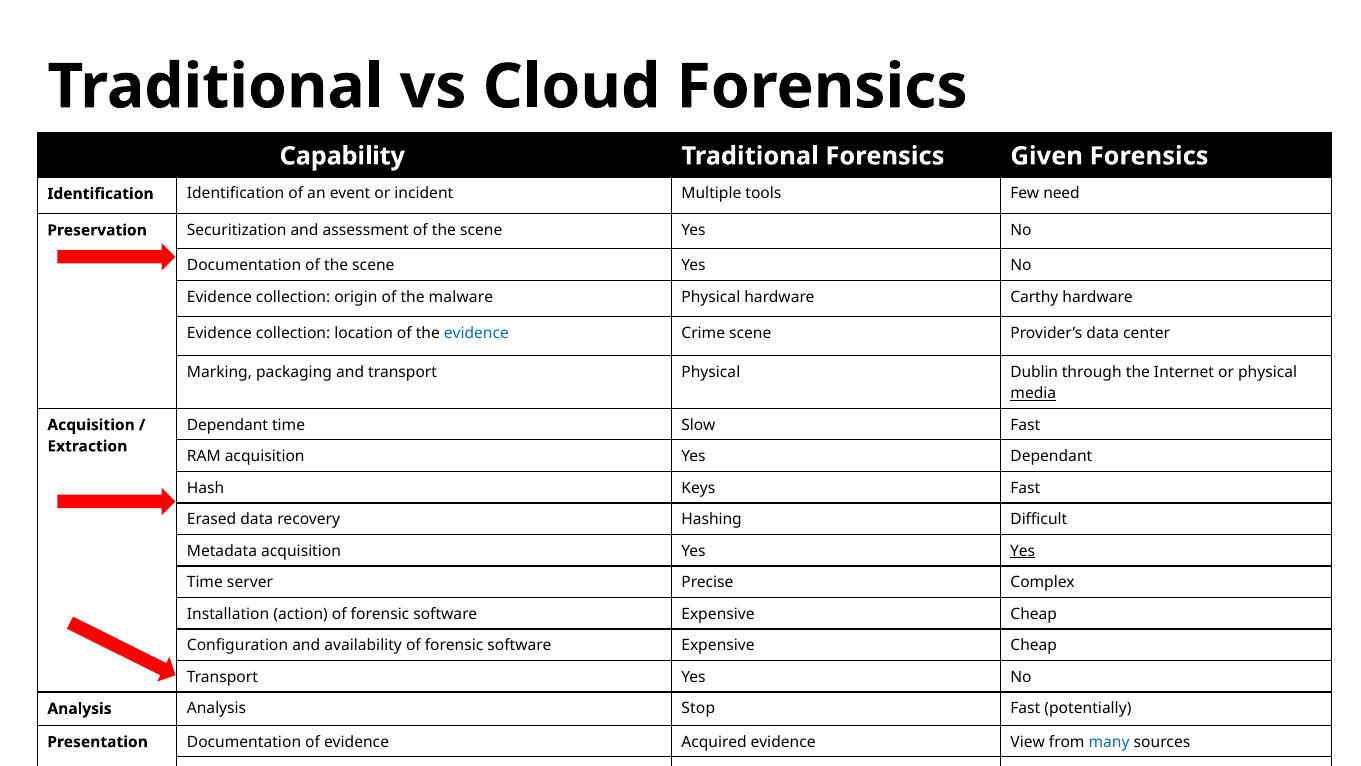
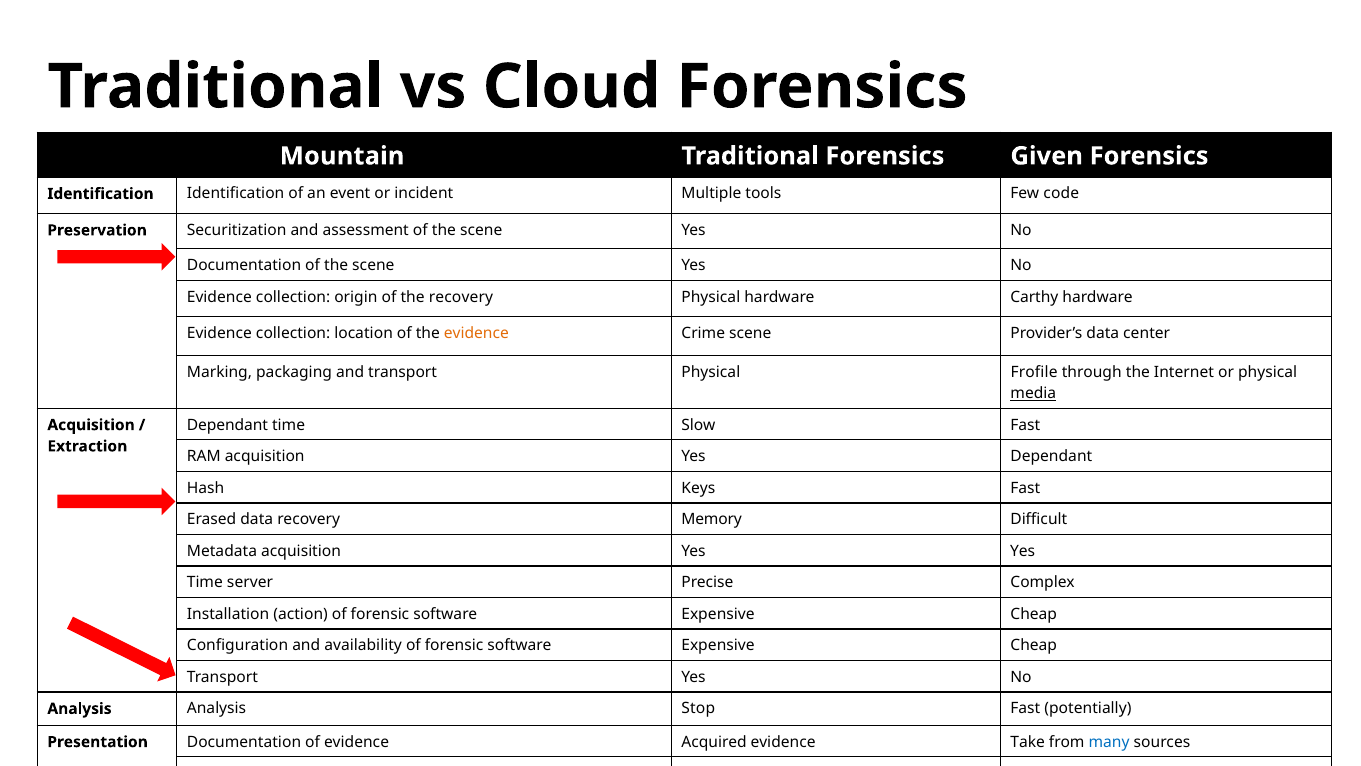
Capability: Capability -> Mountain (342, 156)
need: need -> code (1061, 194)
the malware: malware -> recovery (461, 297)
evidence colour: blue -> orange (476, 333)
Dublin: Dublin -> Frofile (1034, 372)
Hashing: Hashing -> Memory (712, 519)
Yes underline: present -> none (1023, 551)
View: View -> Take (1028, 742)
